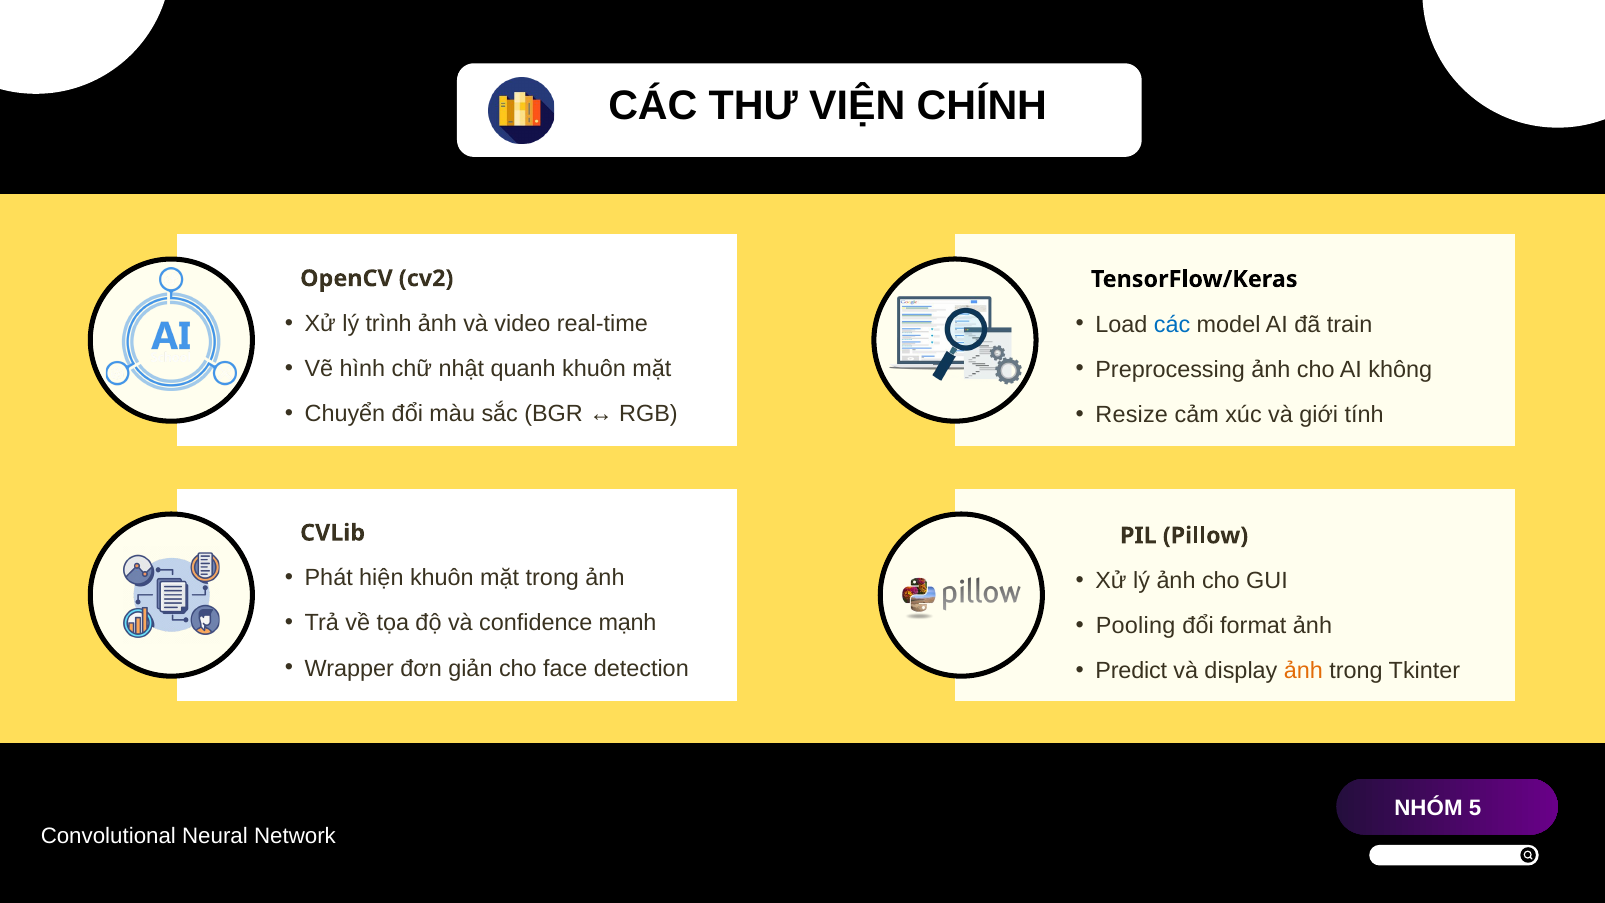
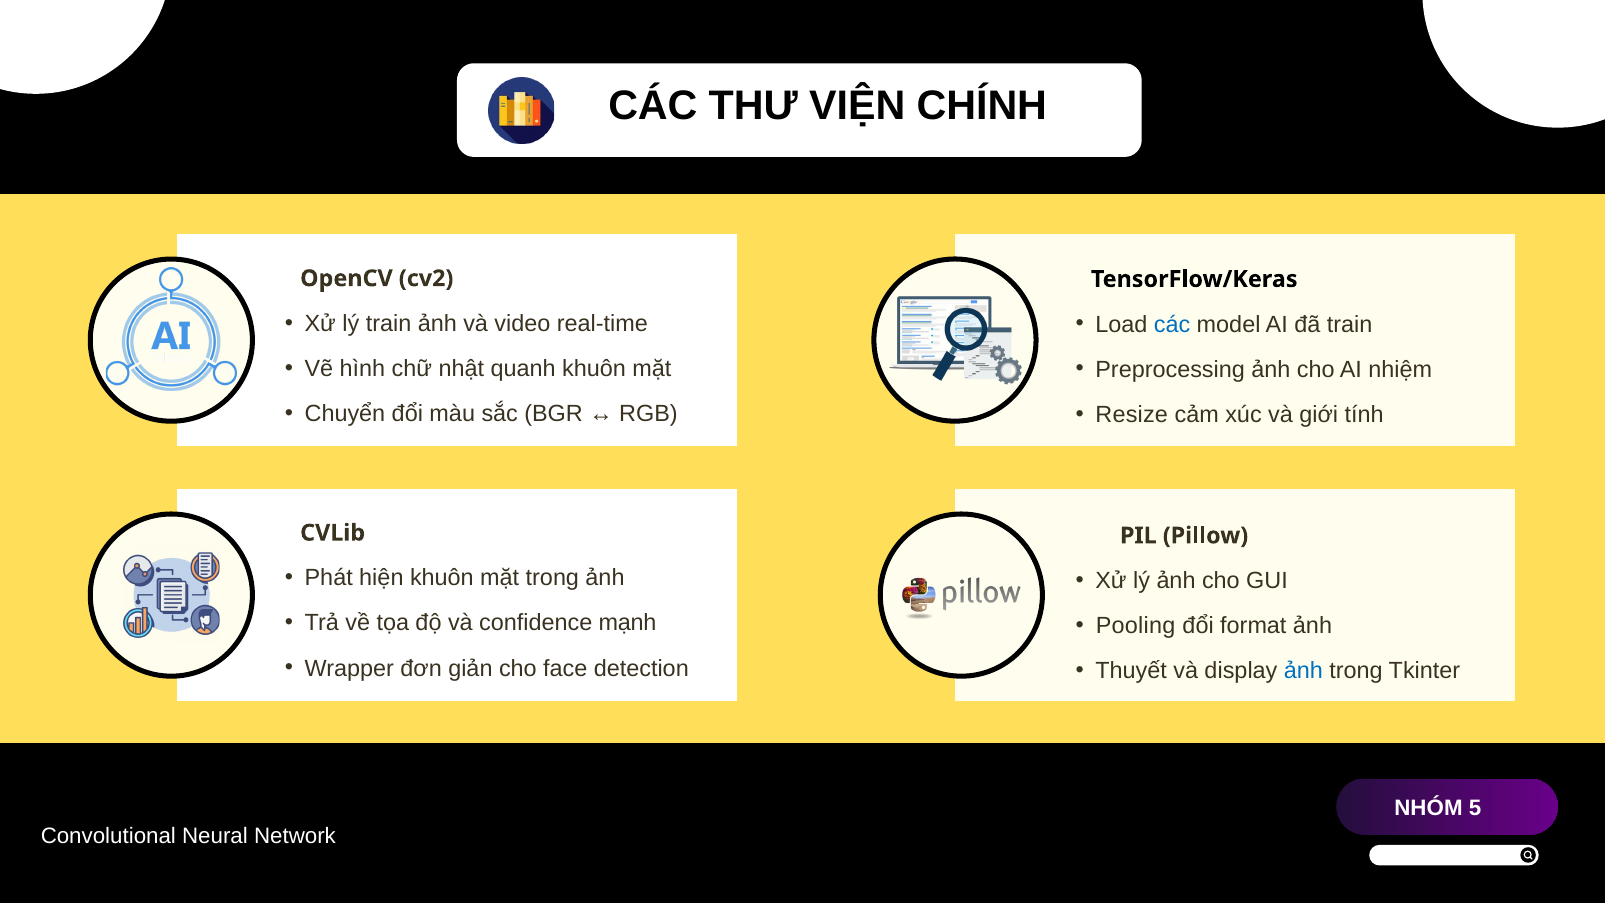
lý trình: trình -> train (389, 324)
không: không -> nhiệm (1400, 369)
Predict: Predict -> Thuyết (1131, 671)
ảnh colour: orange -> blue (1303, 671)
